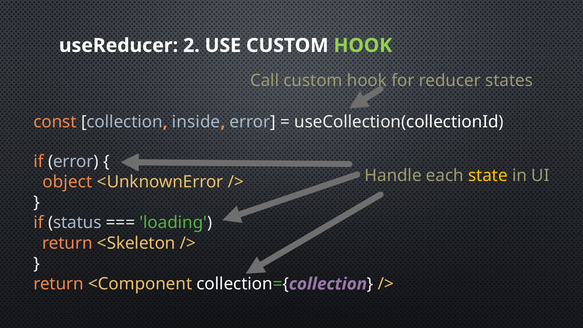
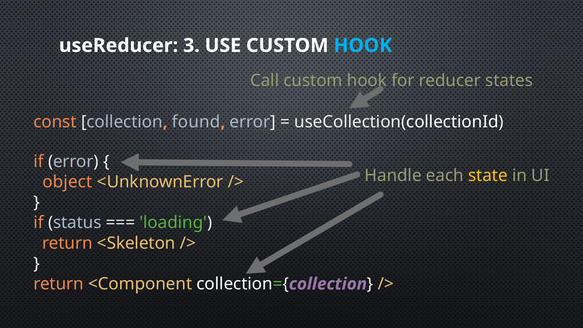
2: 2 -> 3 (191, 46)
HOOK colour: light green -> light blue (363, 46)
inside: inside -> found (196, 122)
